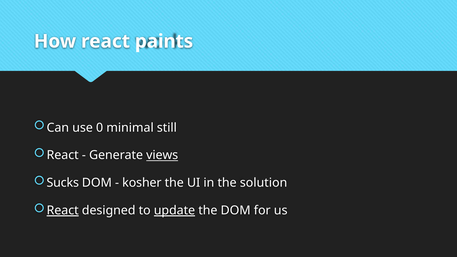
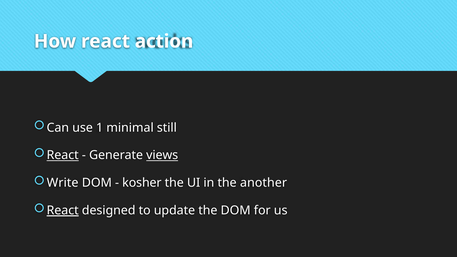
paints: paints -> action (164, 41)
0: 0 -> 1 (100, 128)
React underline: none -> present (63, 155)
Sucks: Sucks -> Write (63, 183)
solution: solution -> another (264, 183)
update underline: present -> none (174, 211)
